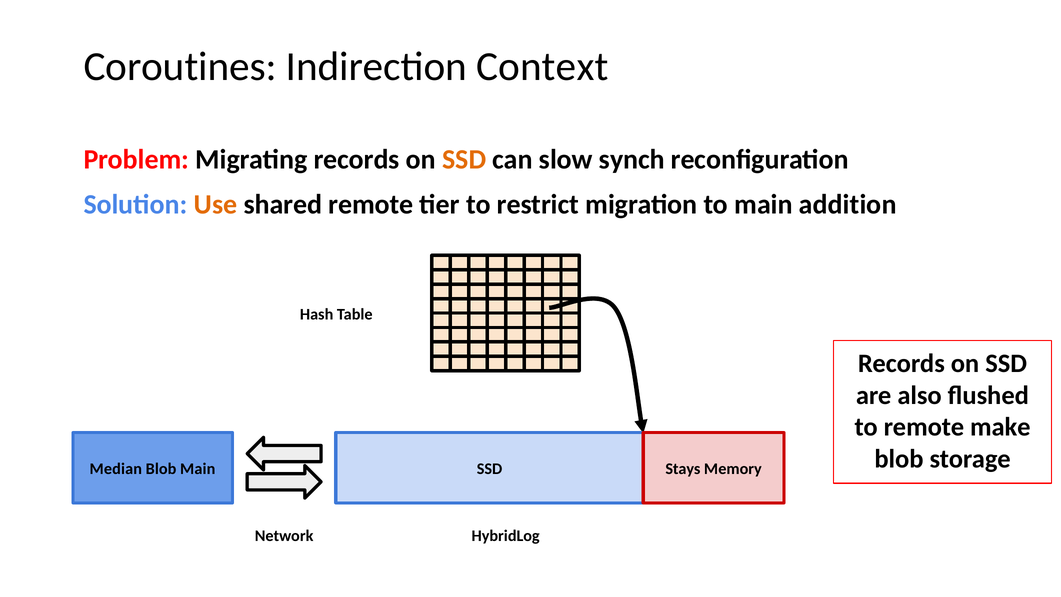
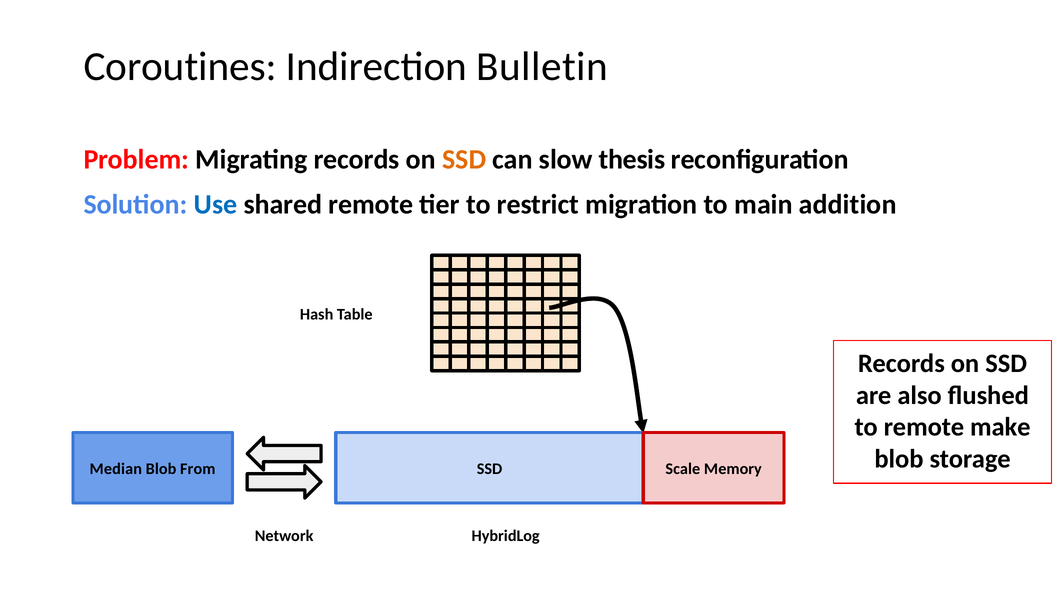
Context: Context -> Bulletin (542, 67)
synch: synch -> thesis (632, 159)
Use colour: orange -> blue (216, 204)
Blob Main: Main -> From (198, 469)
Stays: Stays -> Scale (683, 469)
